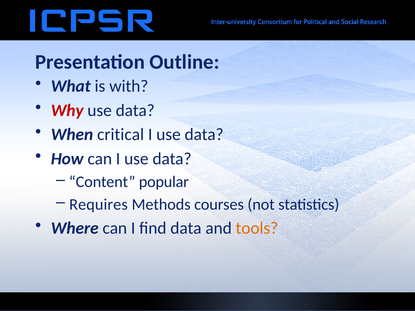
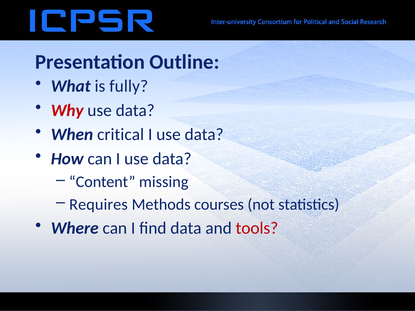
with: with -> fully (129, 86)
popular: popular -> missing (164, 182)
tools colour: orange -> red (257, 228)
